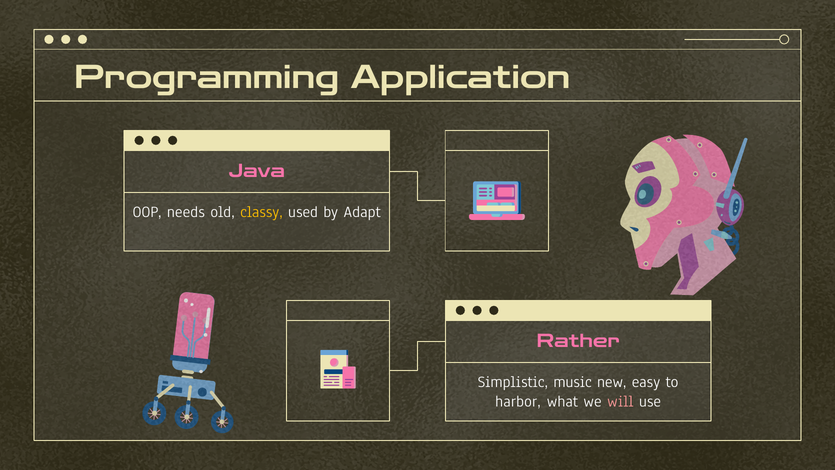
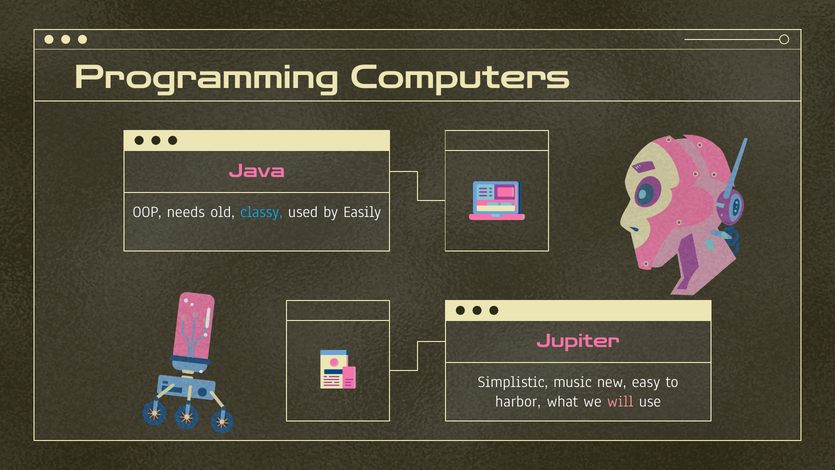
Application: Application -> Computers (461, 77)
classy colour: yellow -> light blue (261, 212)
Adapt: Adapt -> Easily (362, 212)
Rather: Rather -> Jupiter (578, 341)
